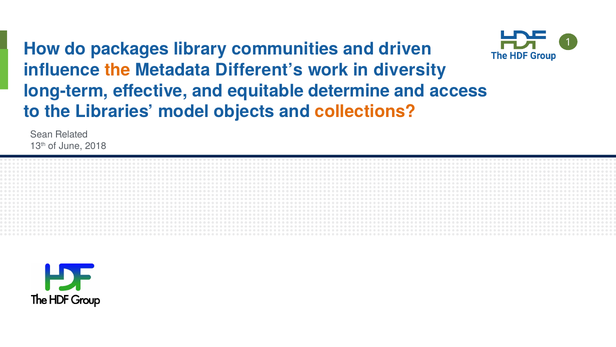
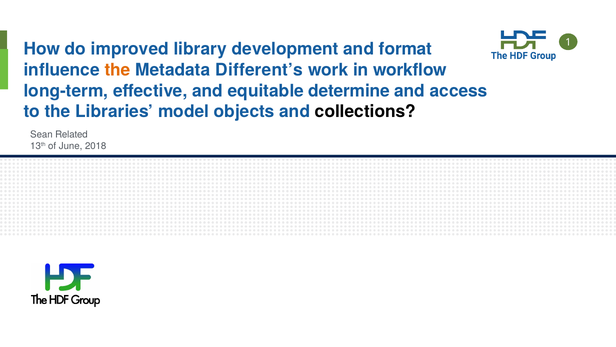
packages: packages -> improved (130, 49)
communities: communities -> development (285, 49)
driven: driven -> format (406, 49)
diversity: diversity -> workflow (410, 70)
collections colour: orange -> black (365, 112)
